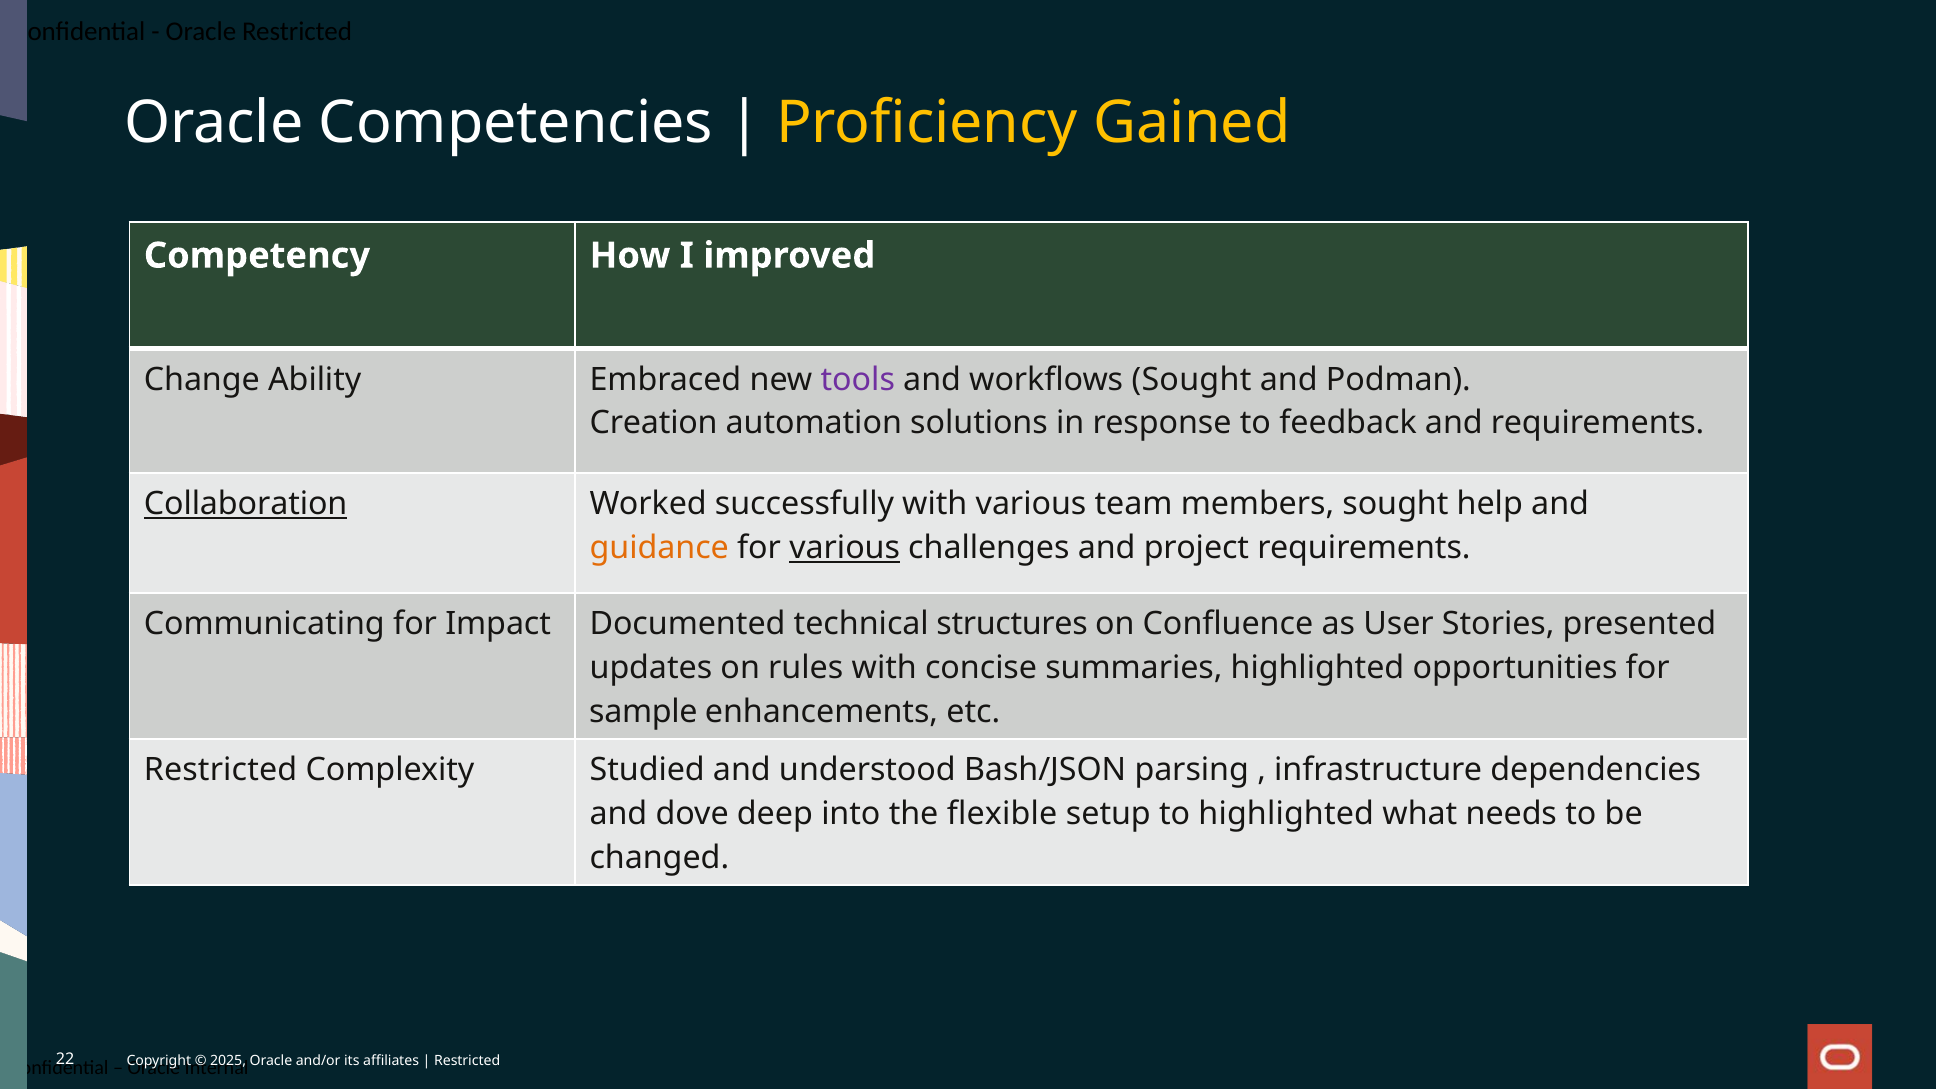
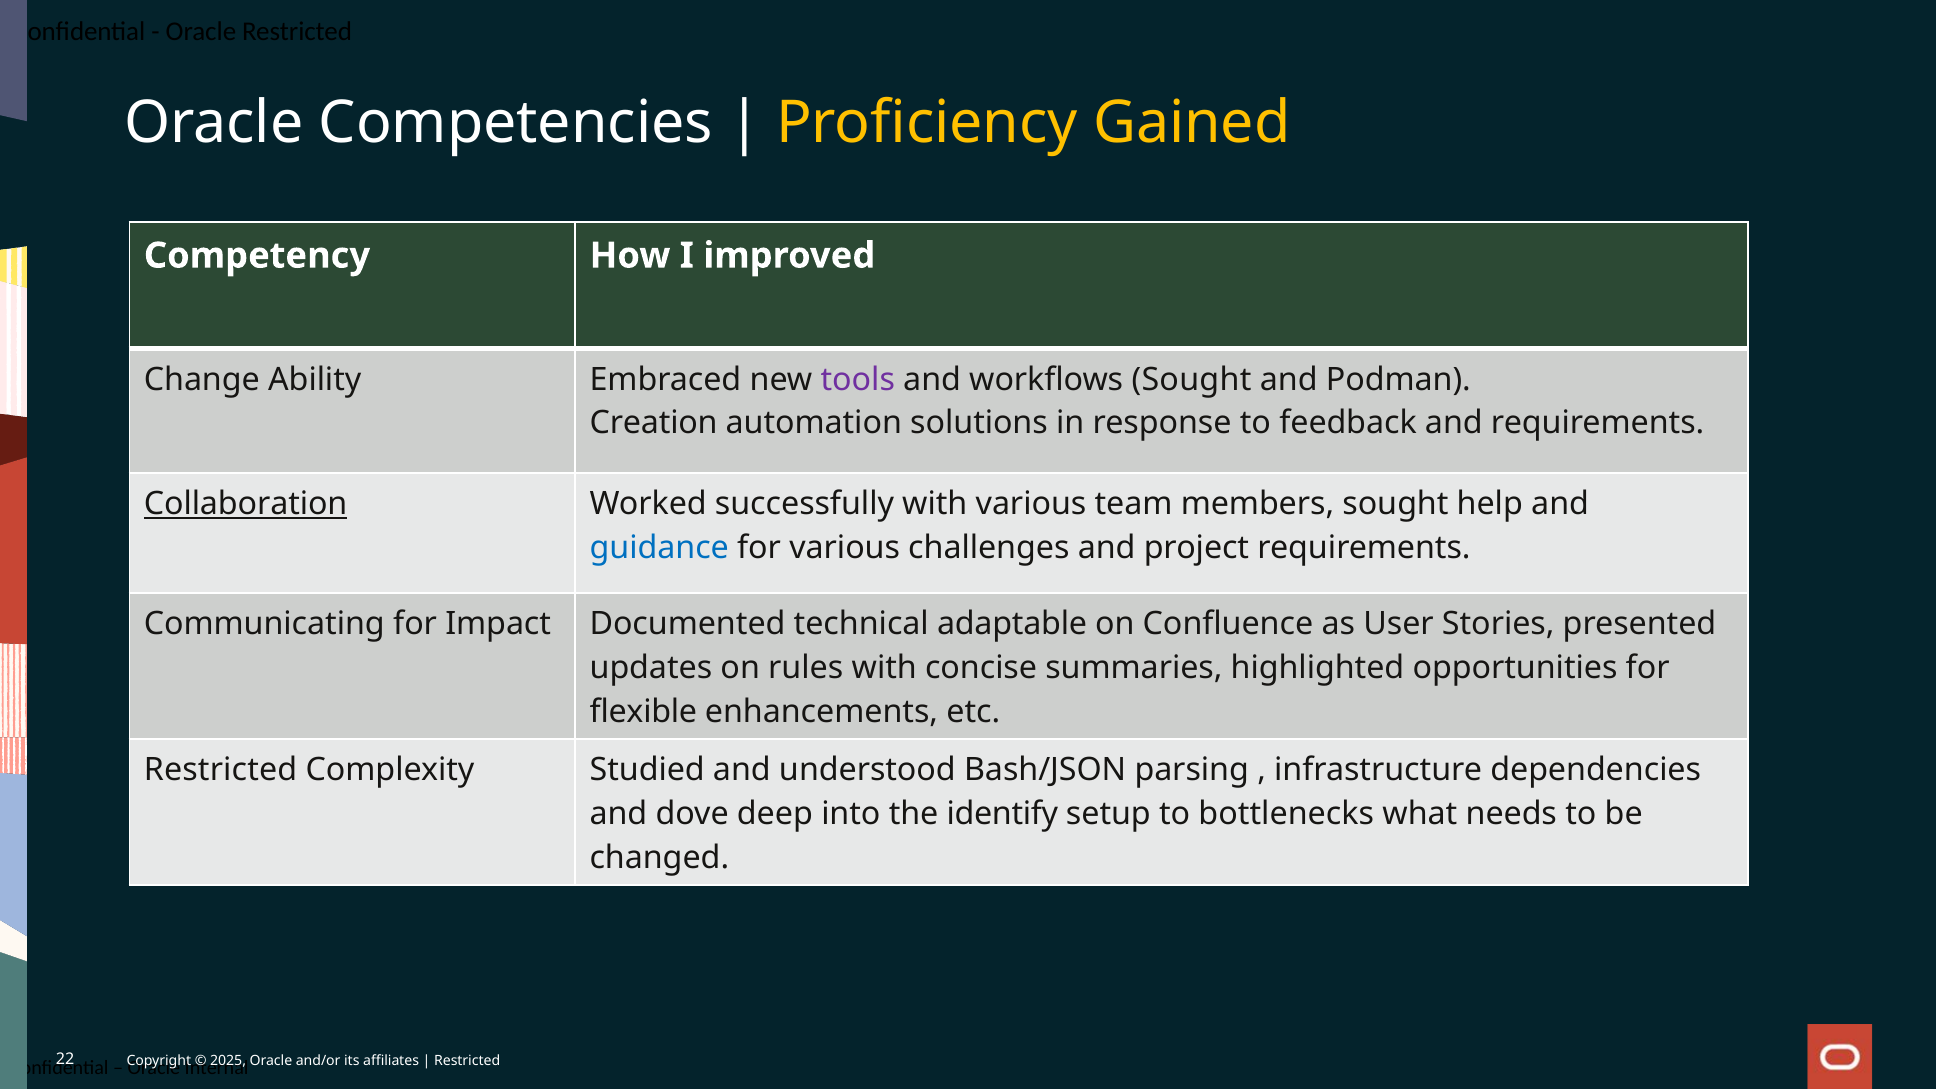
guidance colour: orange -> blue (659, 548)
various underline: present -> none (845, 548)
structures: structures -> adaptable (1012, 624)
sample: sample -> flexible (643, 712)
flexible: flexible -> identify (1002, 814)
to highlighted: highlighted -> bottlenecks (1286, 814)
